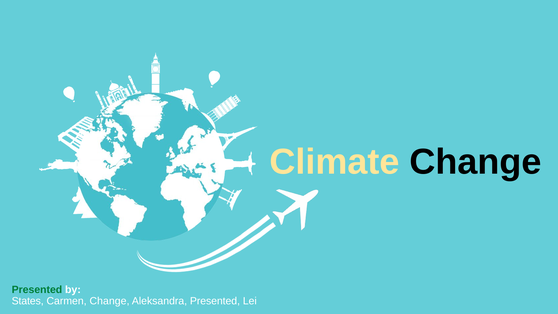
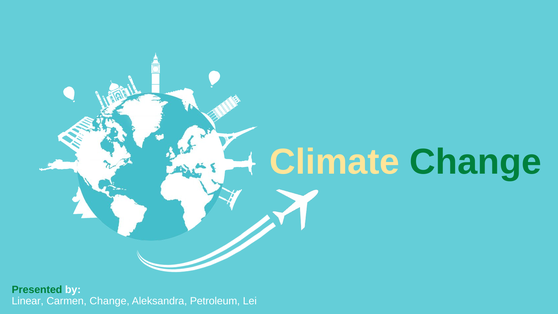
Change colour: black -> green (476, 162)
States: States -> Linear (28, 301)
Aleksandra Presented: Presented -> Petroleum (215, 301)
